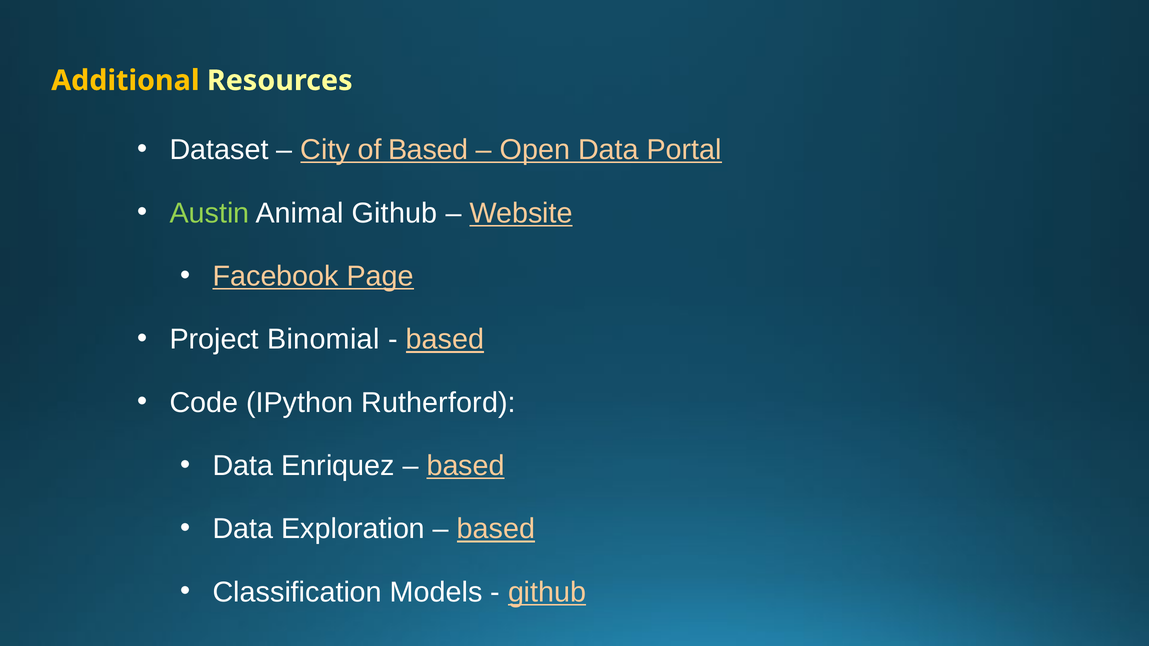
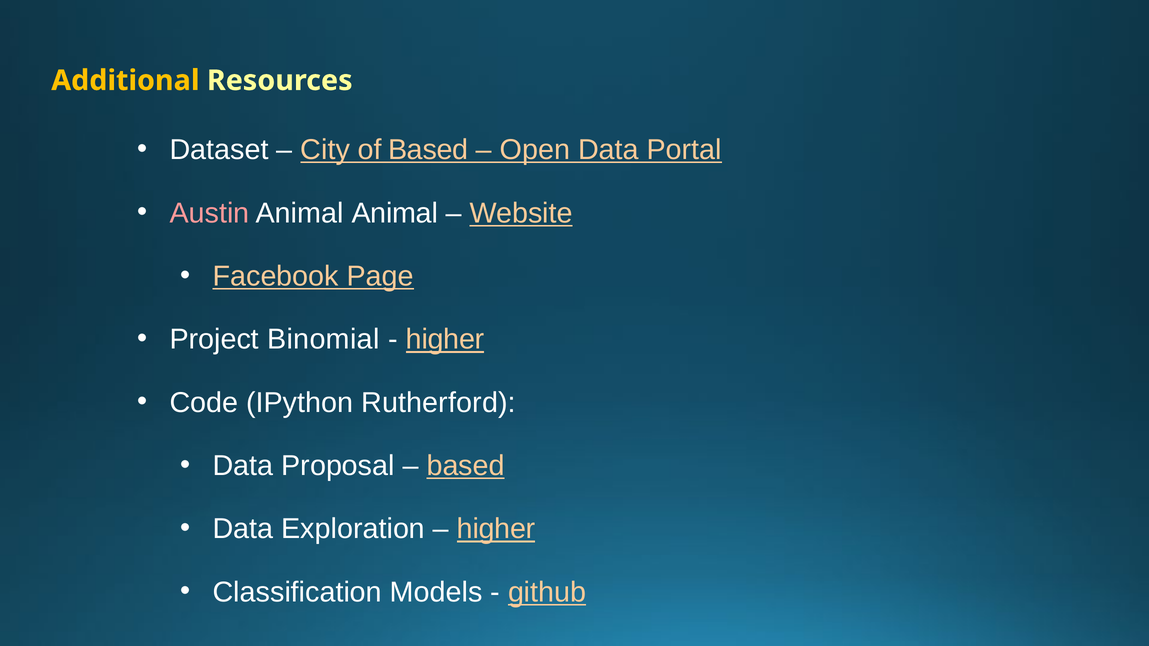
Austin colour: light green -> pink (210, 213)
Animal Github: Github -> Animal (395, 213)
based: based -> higher (445, 340)
Enriquez: Enriquez -> Proposal (338, 466)
based: based -> higher (496, 529)
